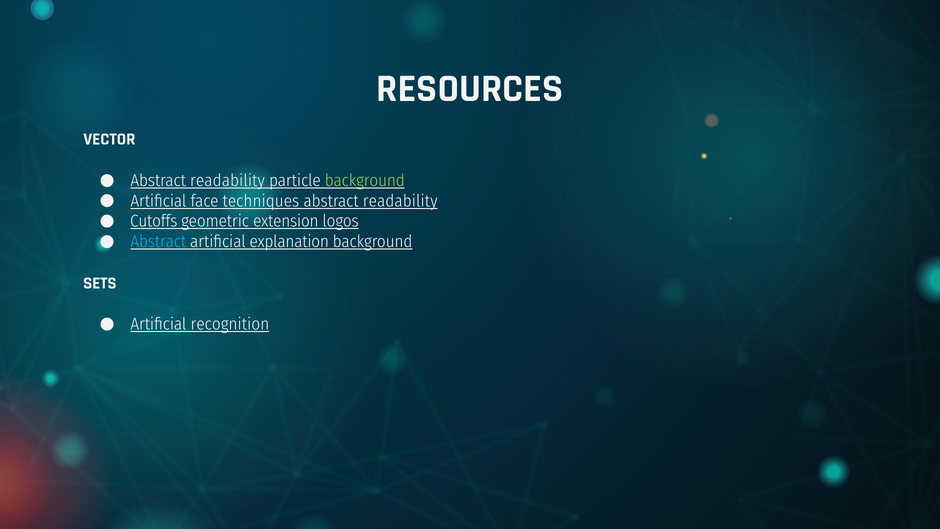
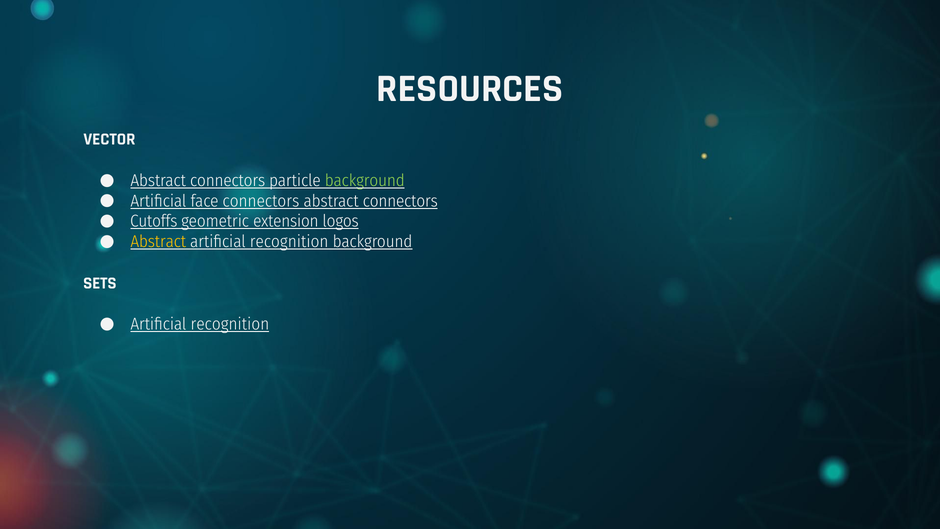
readability: readability -> connectors (228, 181)
face techniques: techniques -> connectors (261, 201)
readability: readability -> connectors (400, 201)
Abstract colour: light blue -> yellow (158, 242)
explanation: explanation -> recognition (289, 242)
